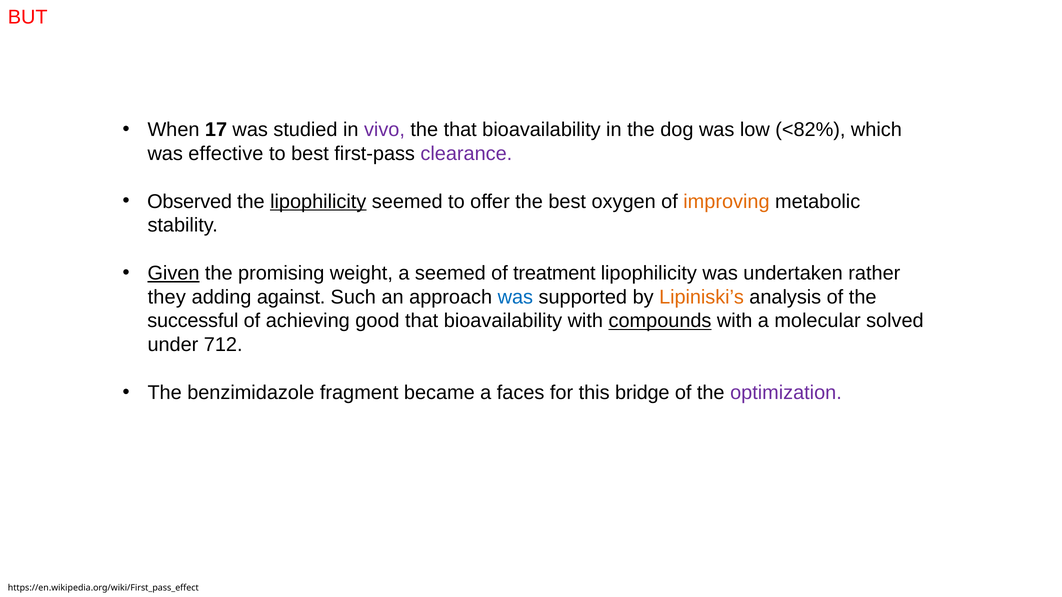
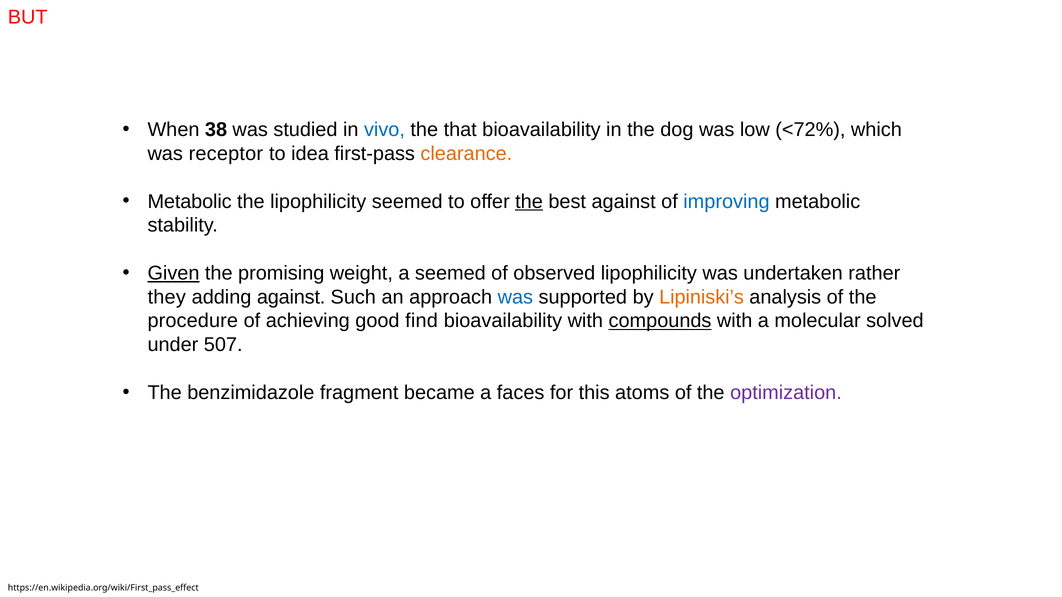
17: 17 -> 38 (216, 130)
vivo colour: purple -> blue (384, 130)
<82%: <82% -> <72% (810, 130)
effective: effective -> receptor (226, 154)
to best: best -> idea (310, 154)
clearance colour: purple -> orange (466, 154)
Observed: Observed -> Metabolic (190, 202)
lipophilicity underline: present -> none (318, 202)
the underline: none -> present (529, 202)
best oxygen: oxygen -> against (624, 202)
improving colour: orange -> blue (726, 202)
treatment: treatment -> observed (554, 273)
successful: successful -> procedure (193, 321)
good that: that -> find (422, 321)
712: 712 -> 507 (223, 345)
bridge: bridge -> atoms (642, 393)
